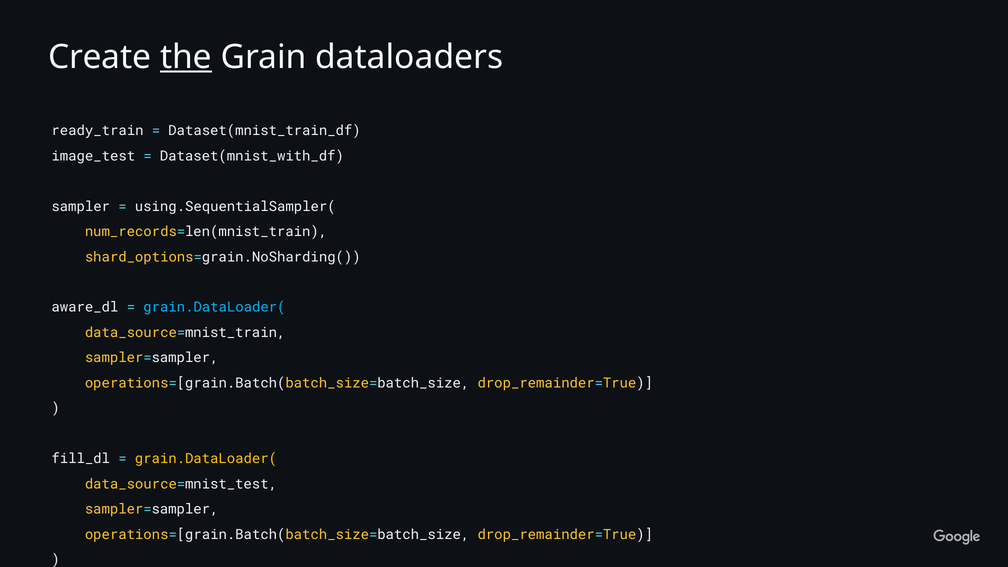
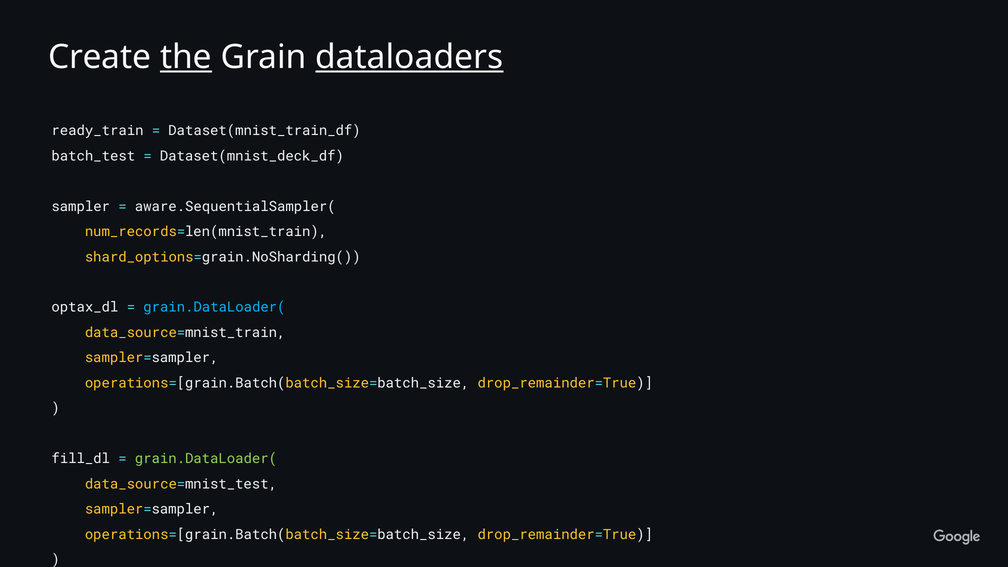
dataloaders underline: none -> present (409, 57)
image_test: image_test -> batch_test (93, 156)
Dataset(mnist_with_df: Dataset(mnist_with_df -> Dataset(mnist_deck_df (252, 156)
using.SequentialSampler(: using.SequentialSampler( -> aware.SequentialSampler( (235, 206)
aware_dl: aware_dl -> optax_dl (85, 307)
grain.DataLoader( colour: yellow -> light green (206, 459)
